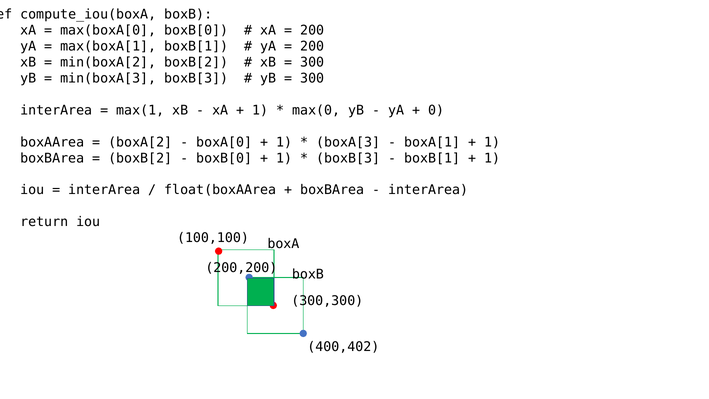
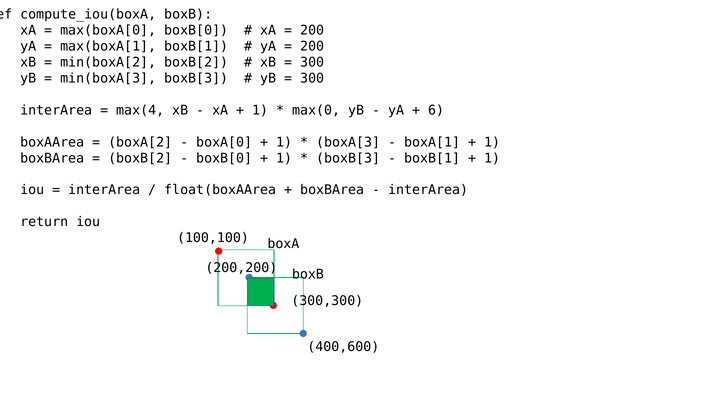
max(1: max(1 -> max(4 (140, 110)
0: 0 -> 6 (436, 110)
400,402: 400,402 -> 400,600 (343, 347)
